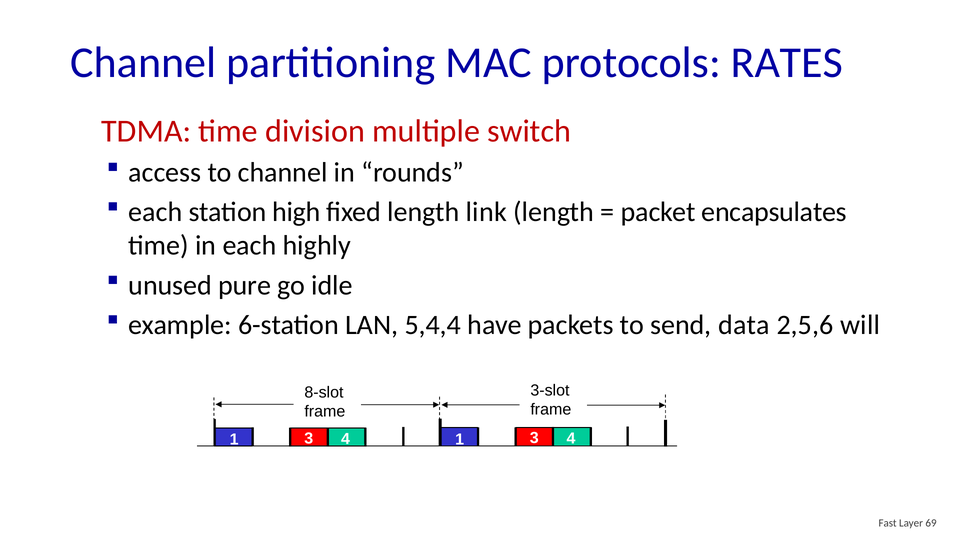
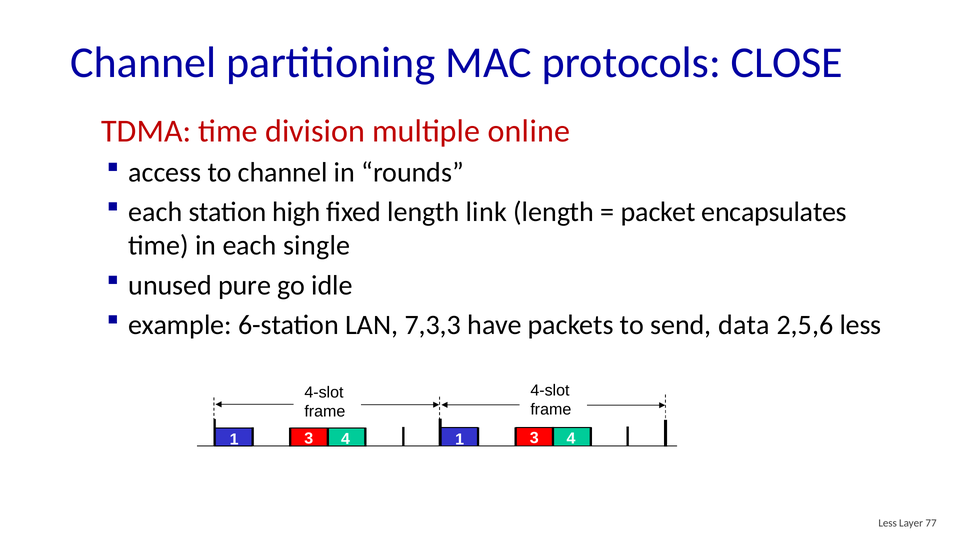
RATES: RATES -> CLOSE (787, 63)
switch: switch -> online (529, 131)
highly: highly -> single (317, 246)
5,4,4: 5,4,4 -> 7,3,3 (433, 325)
2,5,6 will: will -> less (860, 325)
3-slot: 3-slot -> 4-slot (550, 390)
8-slot: 8-slot -> 4-slot (324, 392)
Fast: Fast -> Less (888, 523)
69: 69 -> 77 (931, 523)
